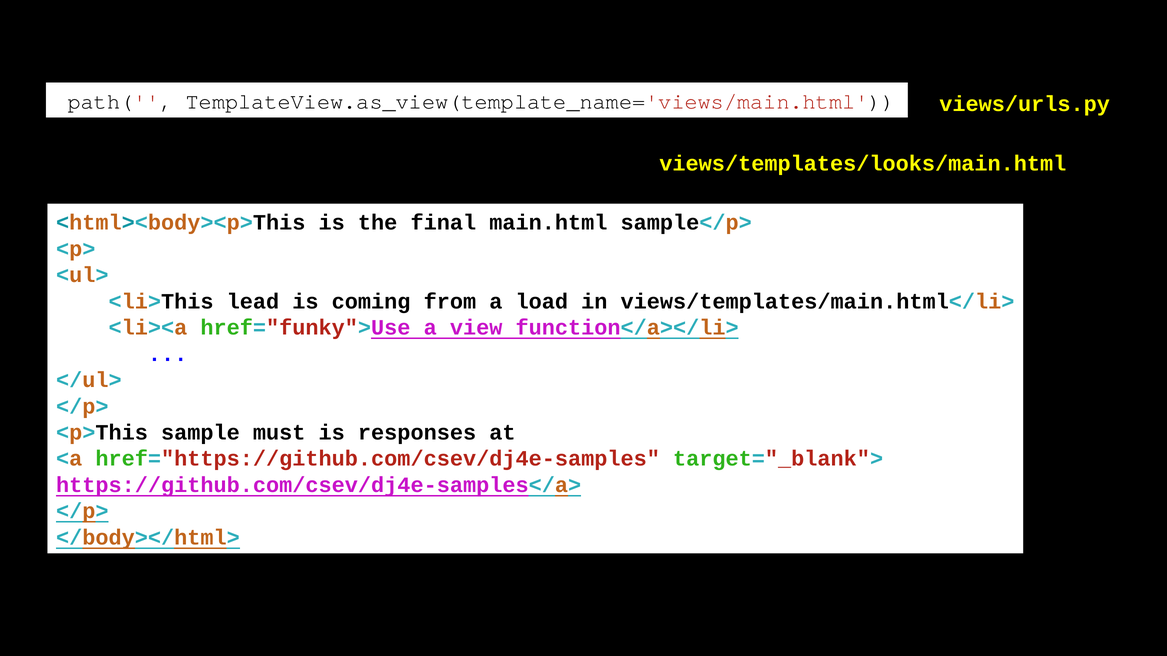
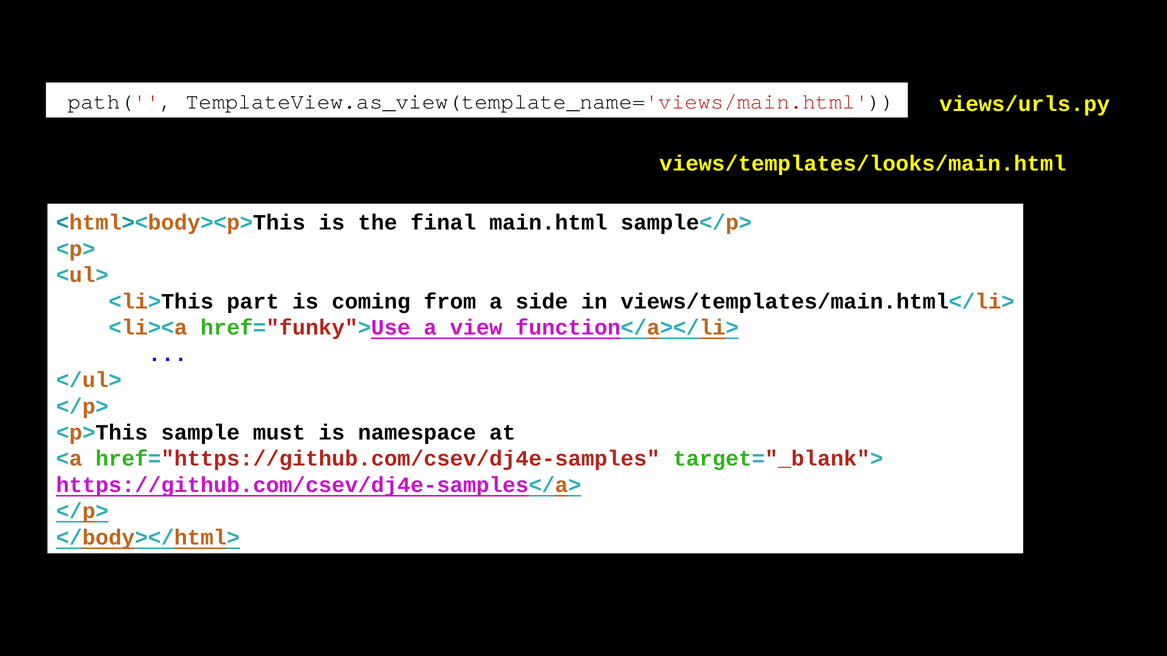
lead: lead -> part (253, 302)
load: load -> side (542, 302)
responses: responses -> namespace (417, 433)
